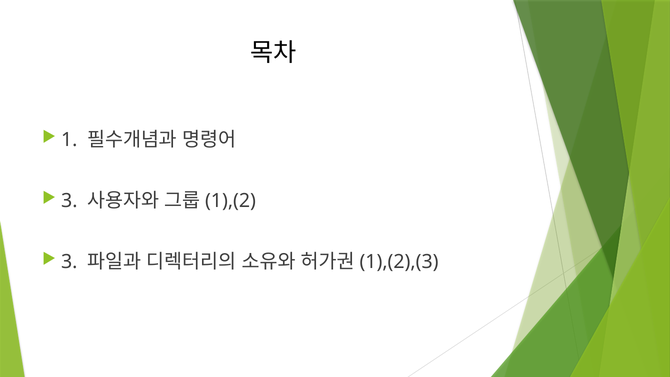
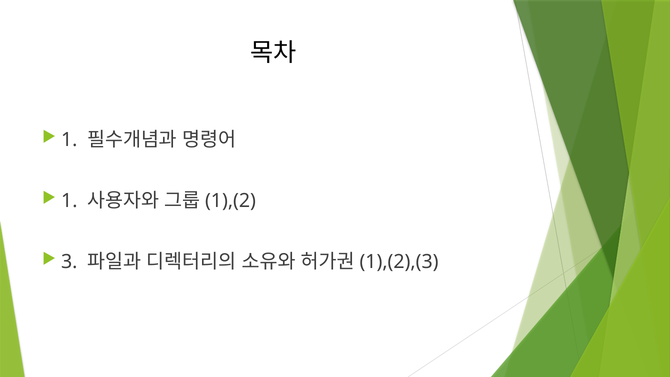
3: 3 -> 1 (69, 201)
